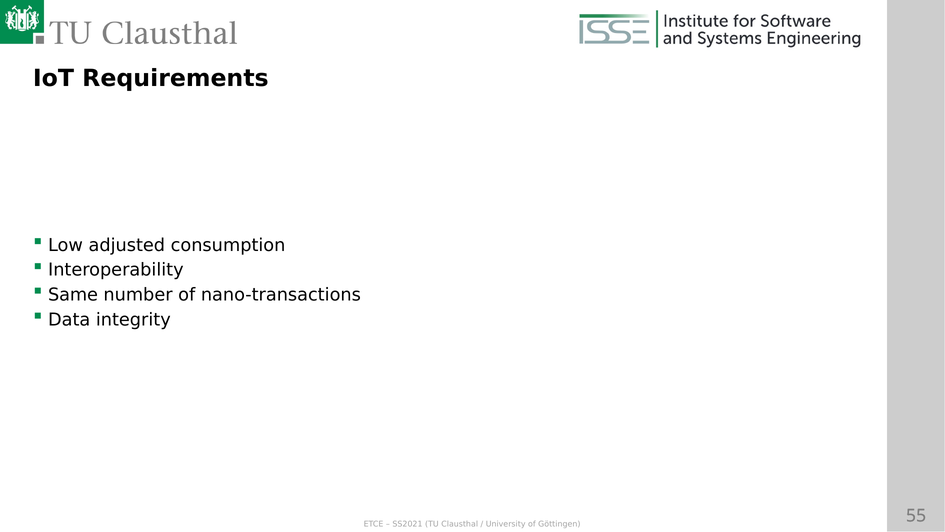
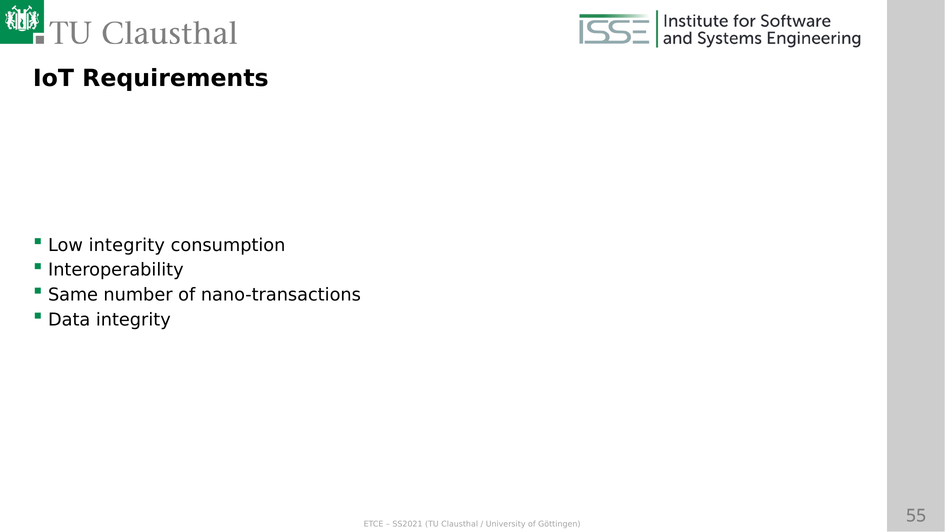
Low adjusted: adjusted -> integrity (127, 245)
